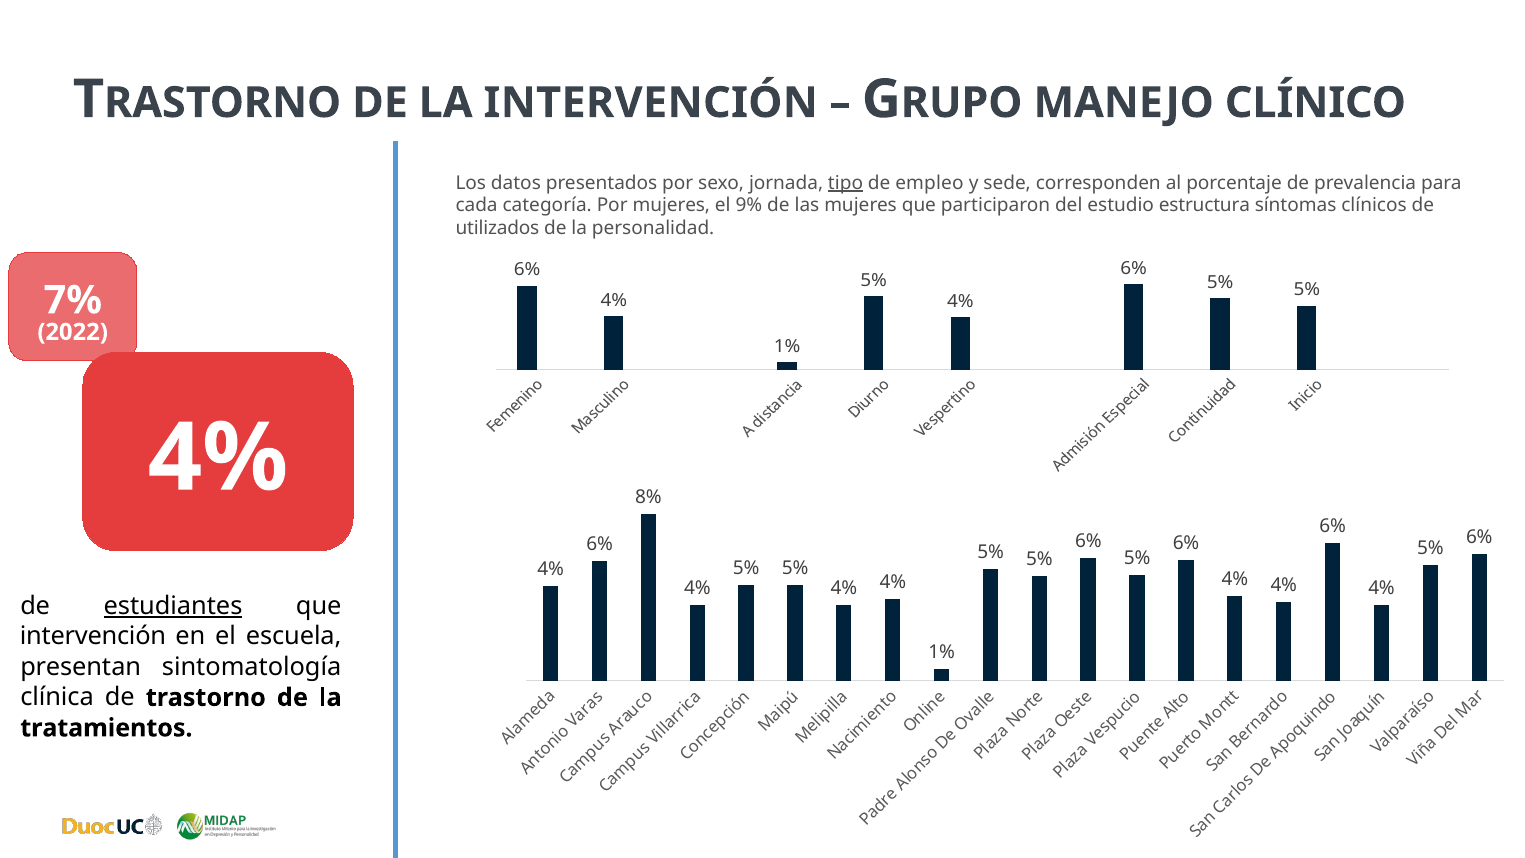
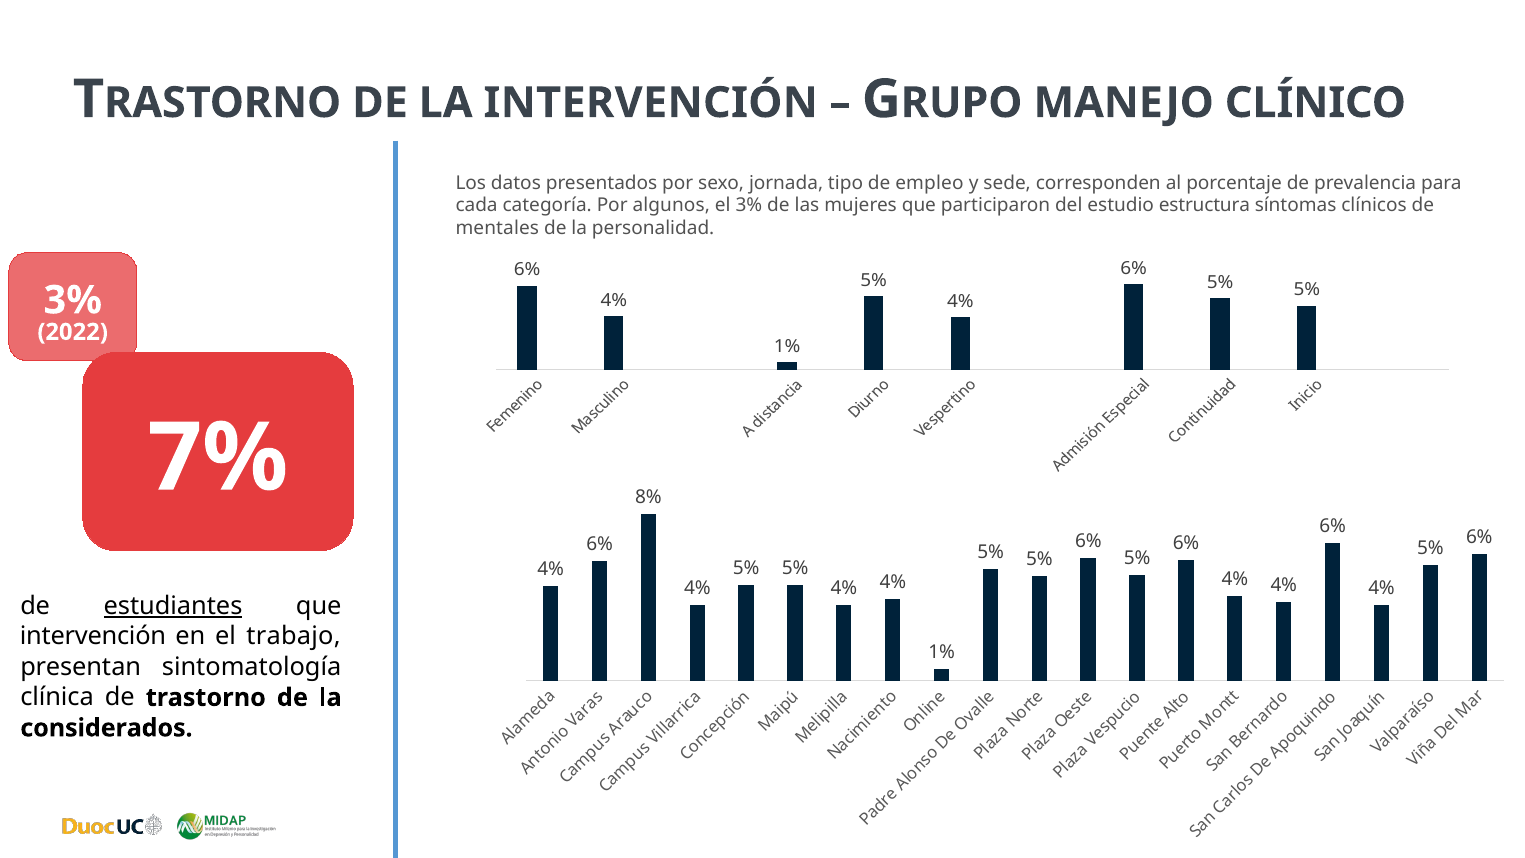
tipo underline: present -> none (846, 183)
Por mujeres: mujeres -> algunos (671, 206)
el 9%: 9% -> 3% (749, 206)
utilizados: utilizados -> mentales (497, 228)
7%: 7% -> 3% (73, 300)
4%: 4% -> 7% (218, 458)
escuela: escuela -> trabajo (293, 636)
tratamientos: tratamientos -> considerados (106, 728)
